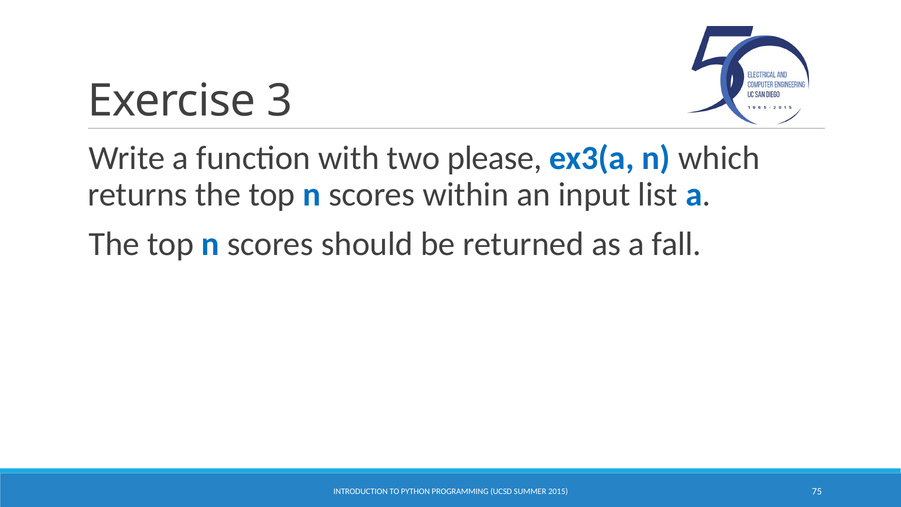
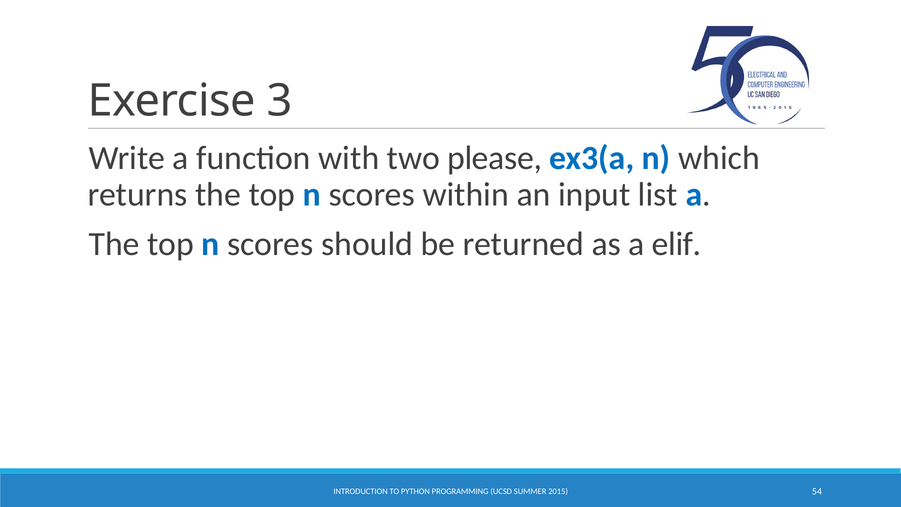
fall: fall -> elif (677, 244)
75: 75 -> 54 (817, 491)
